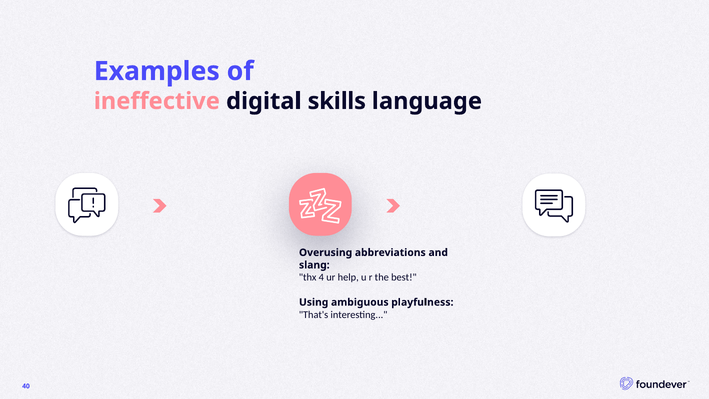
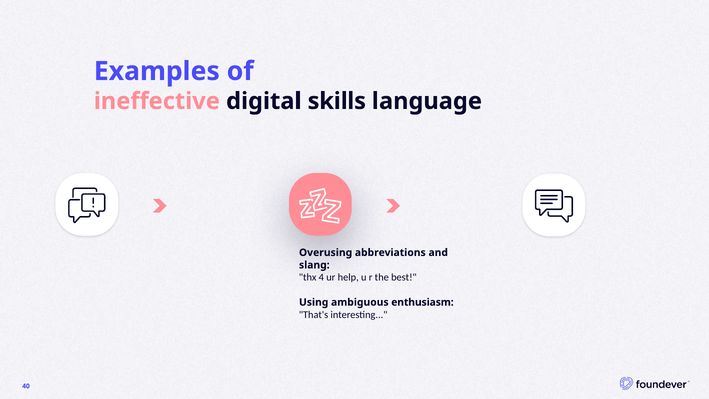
playfulness: playfulness -> enthusiasm (422, 302)
